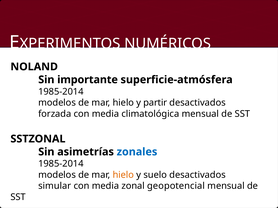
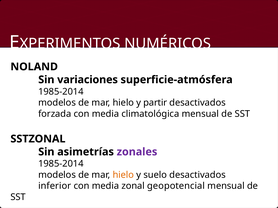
importante: importante -> variaciones (88, 80)
zonales colour: blue -> purple (137, 152)
simular: simular -> inferior (55, 186)
